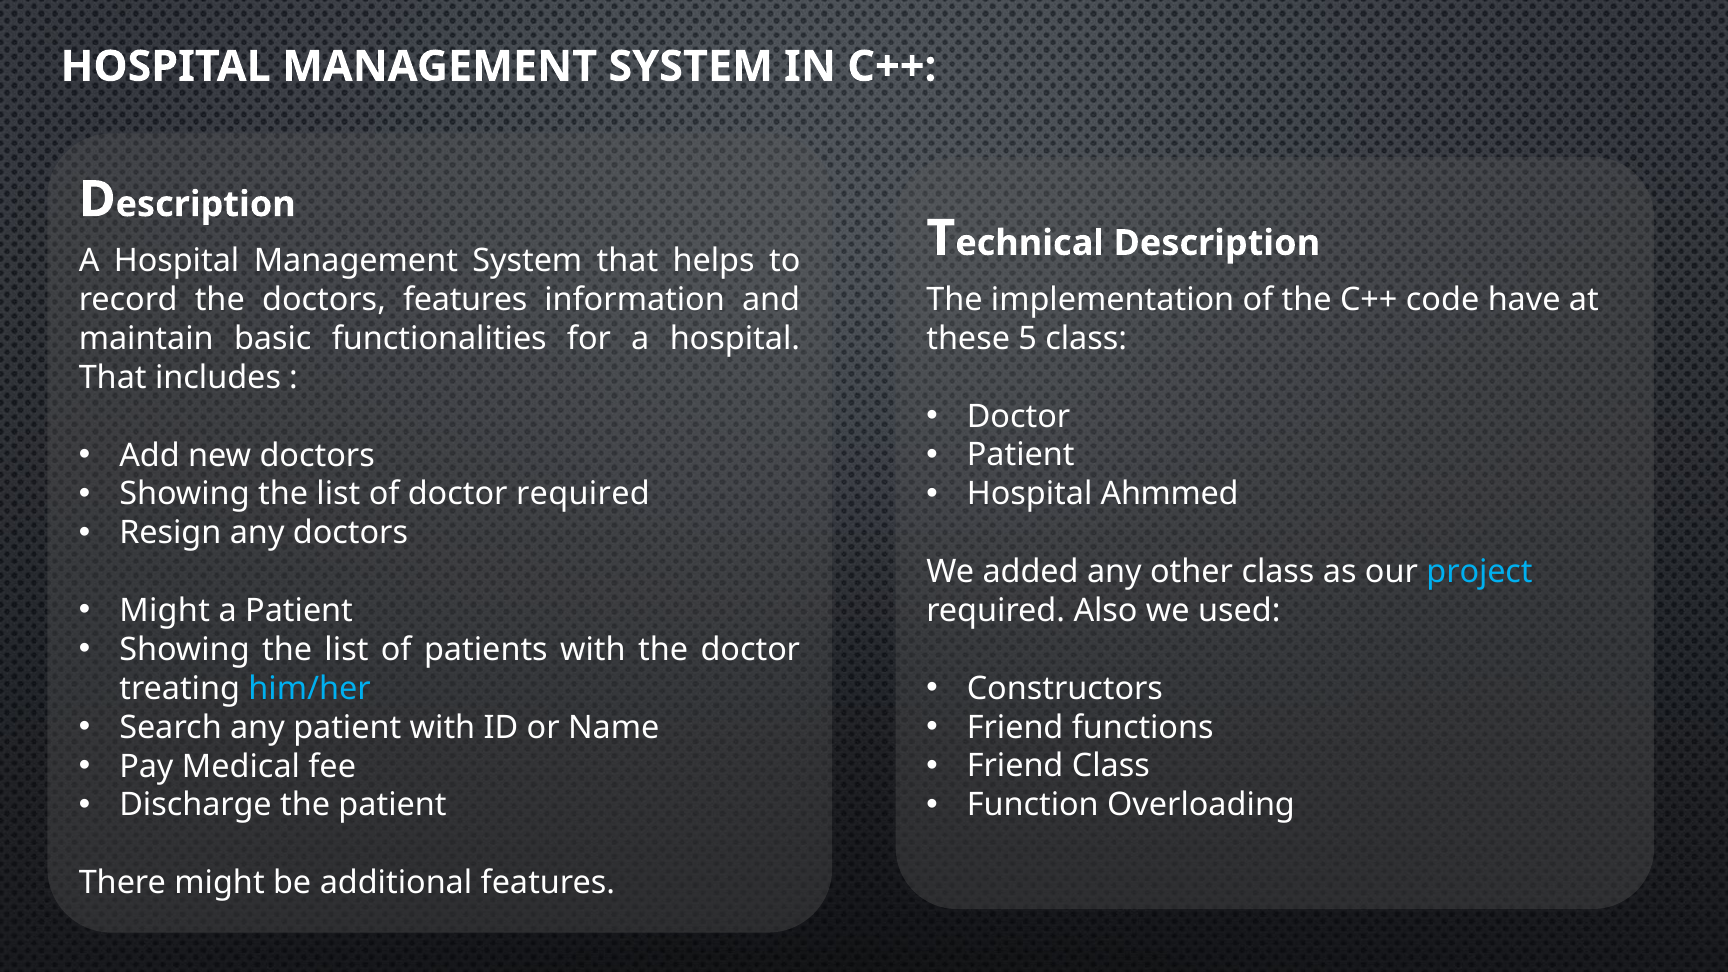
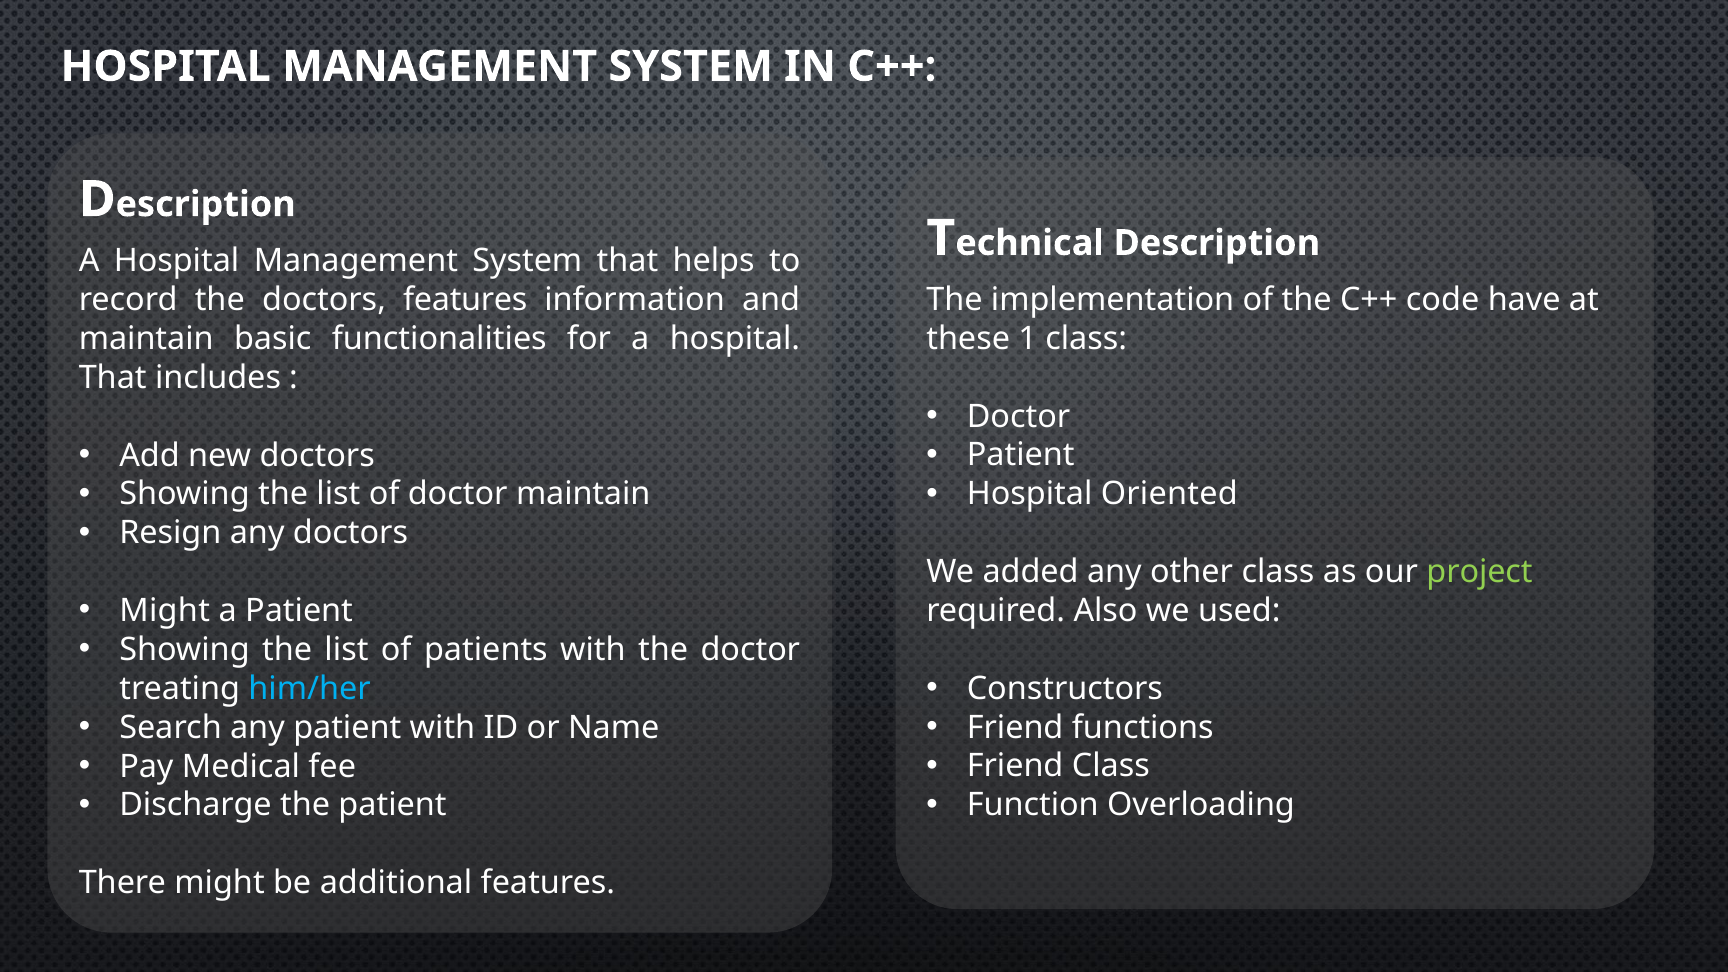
5: 5 -> 1 (1028, 339)
Ahmmed: Ahmmed -> Oriented (1169, 494)
doctor required: required -> maintain (583, 494)
project colour: light blue -> light green (1480, 572)
